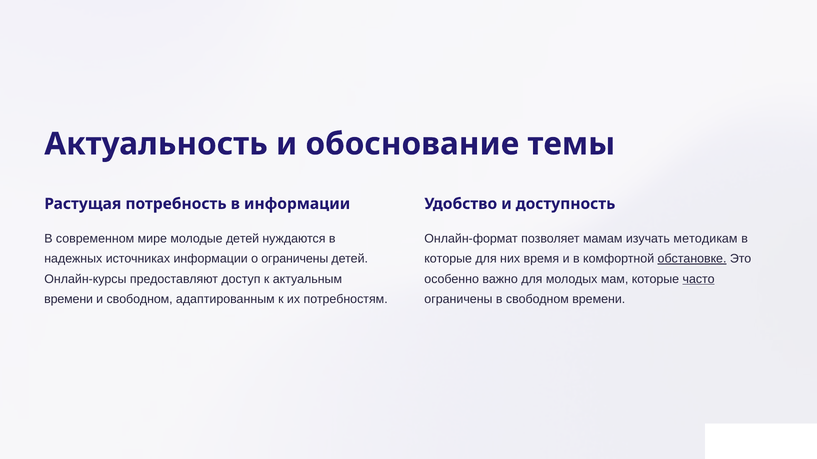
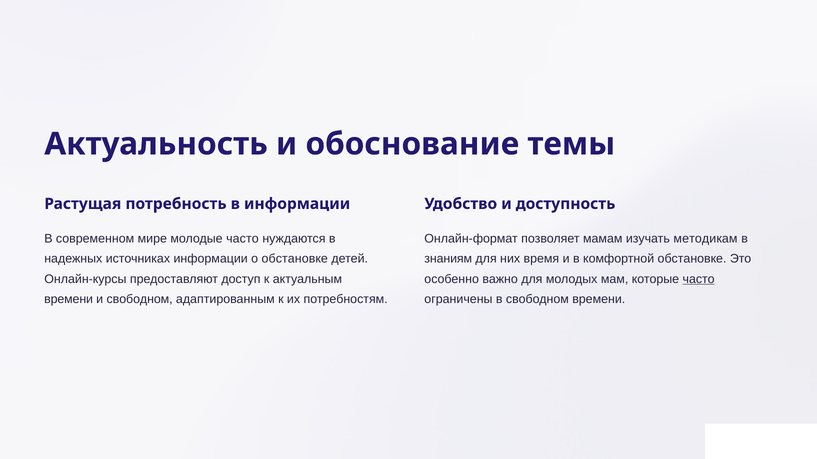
молодые детей: детей -> часто (242, 239)
о ограничены: ограничены -> обстановке (295, 259)
которые: которые -> знаниям (448, 259)
обстановке underline: present -> none (692, 259)
